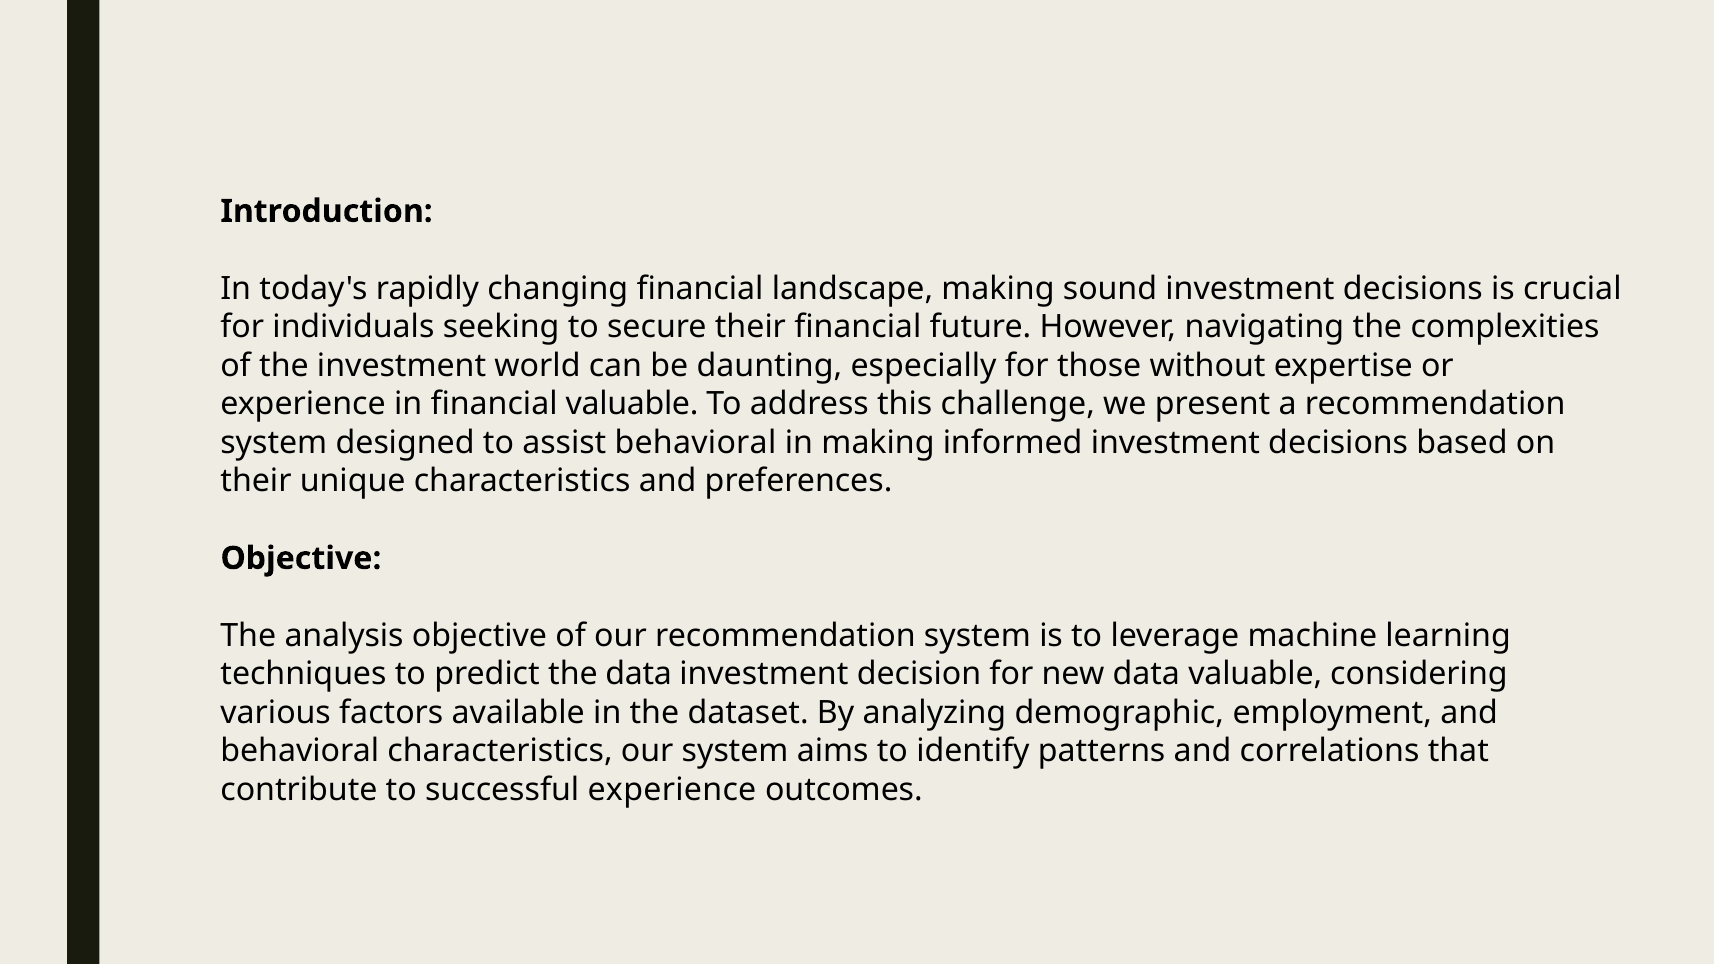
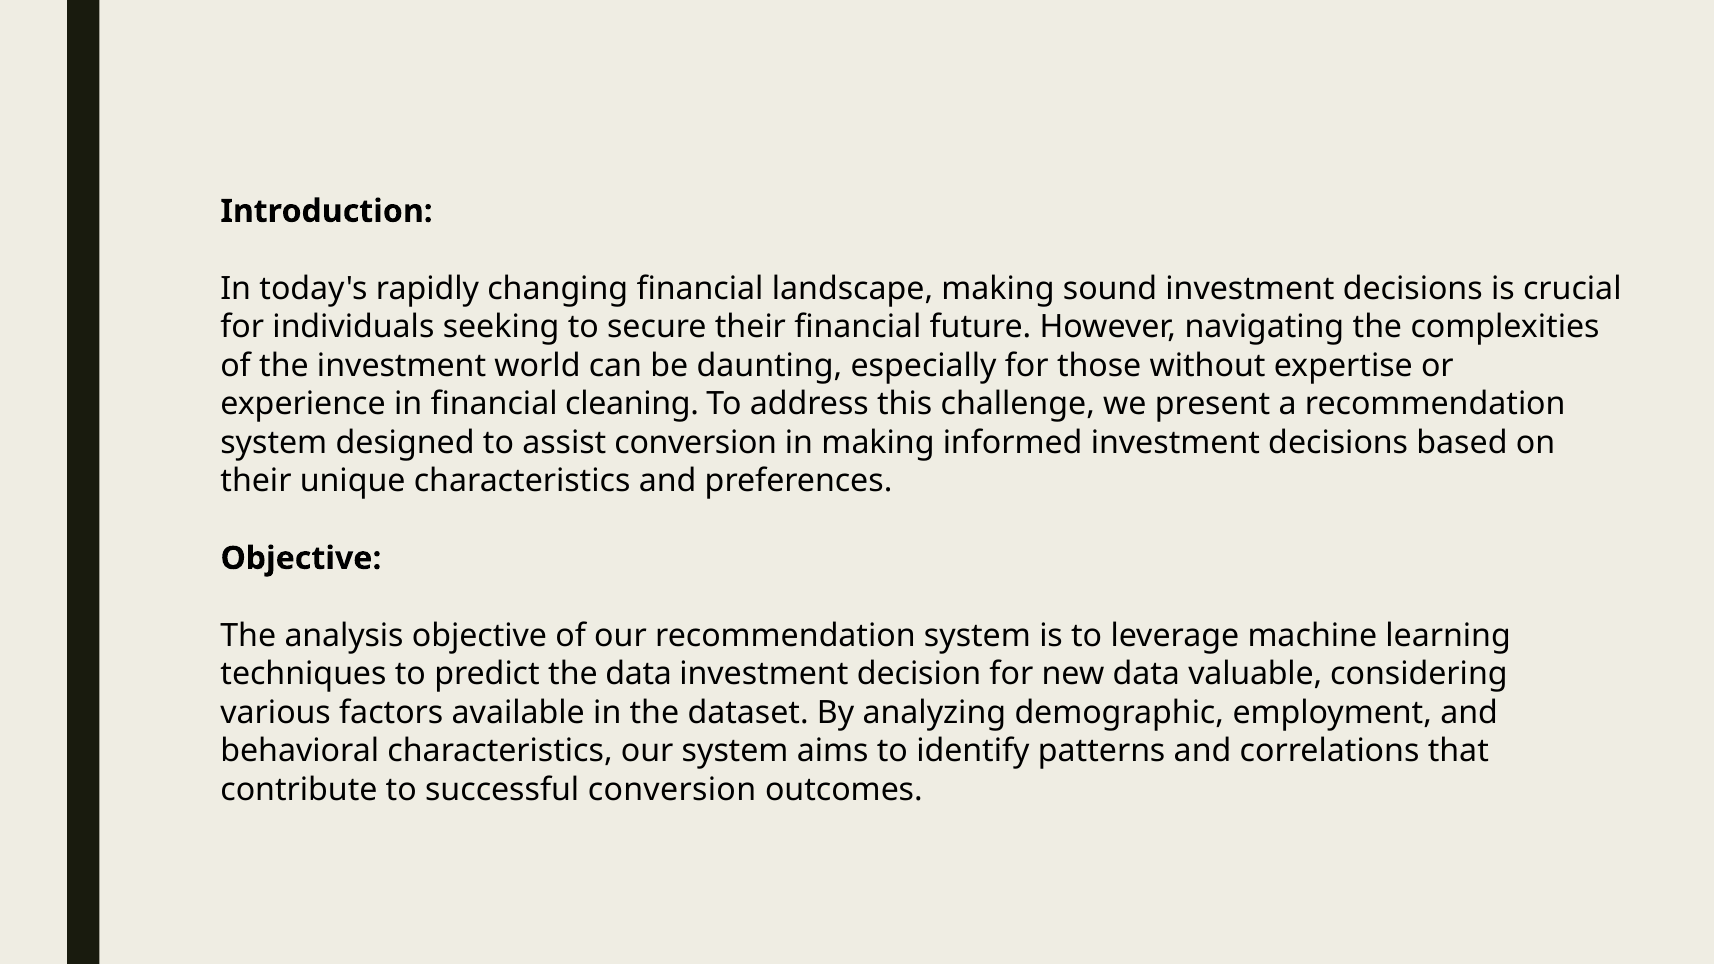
financial valuable: valuable -> cleaning (632, 404)
assist behavioral: behavioral -> conversion (696, 443)
successful experience: experience -> conversion (672, 790)
